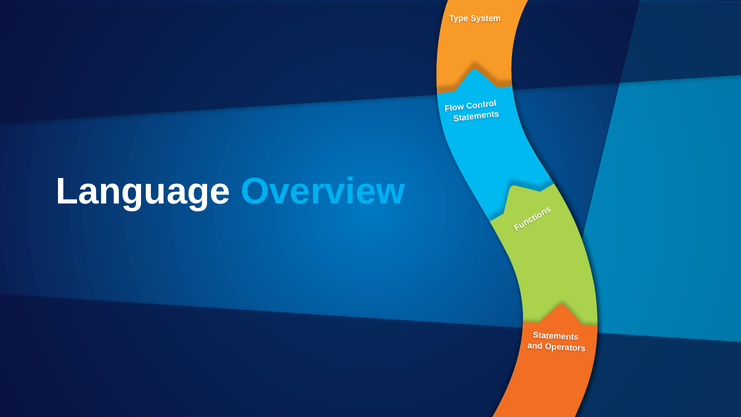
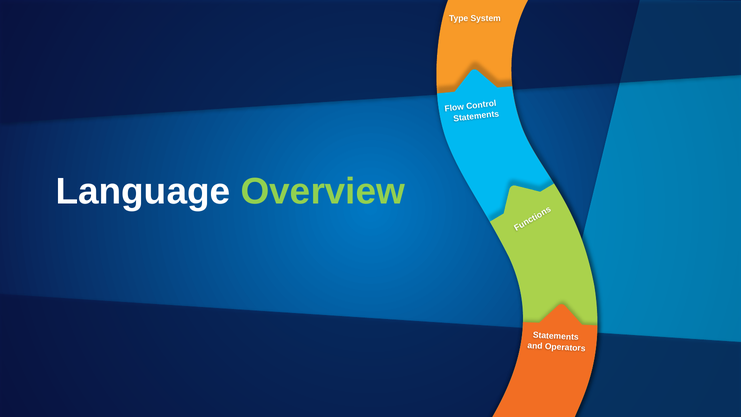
Overview colour: light blue -> light green (323, 191)
